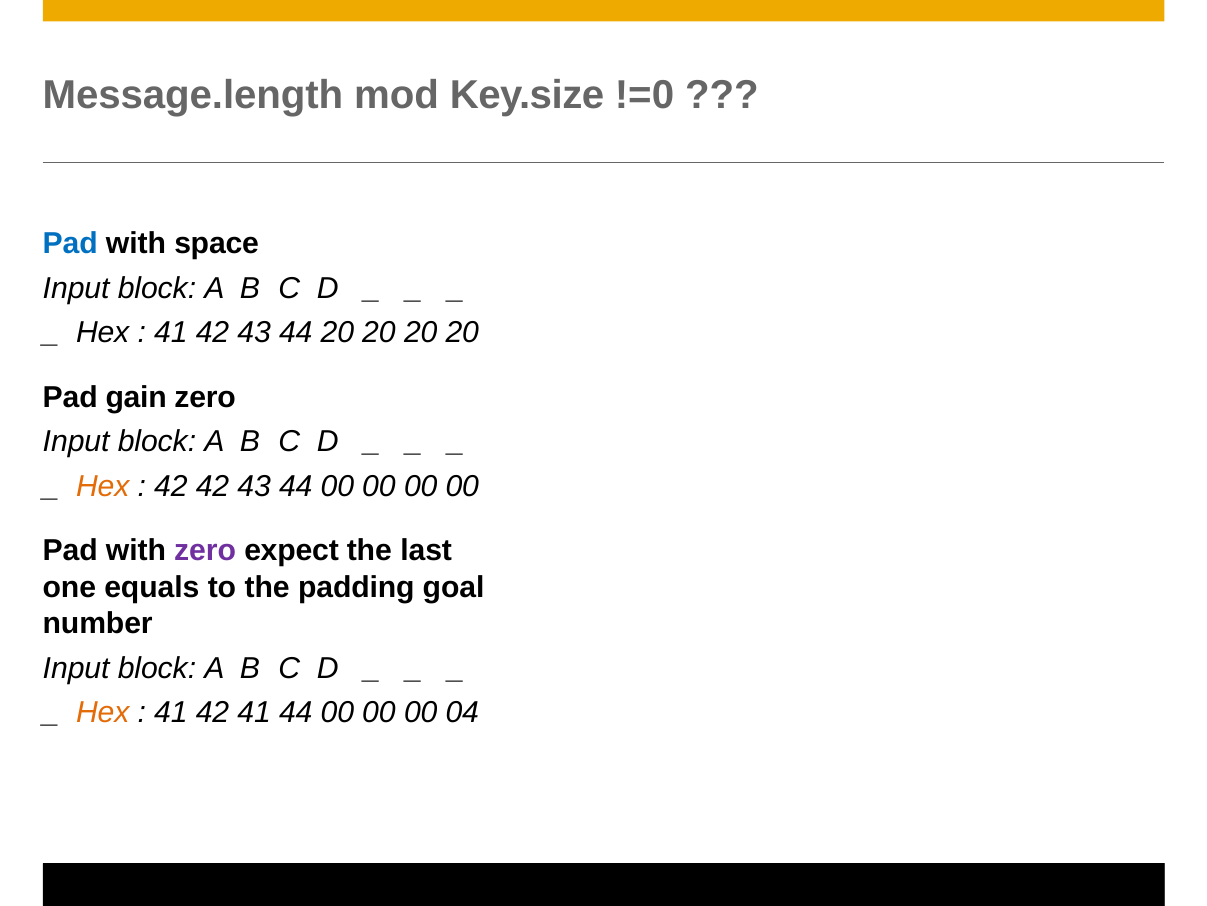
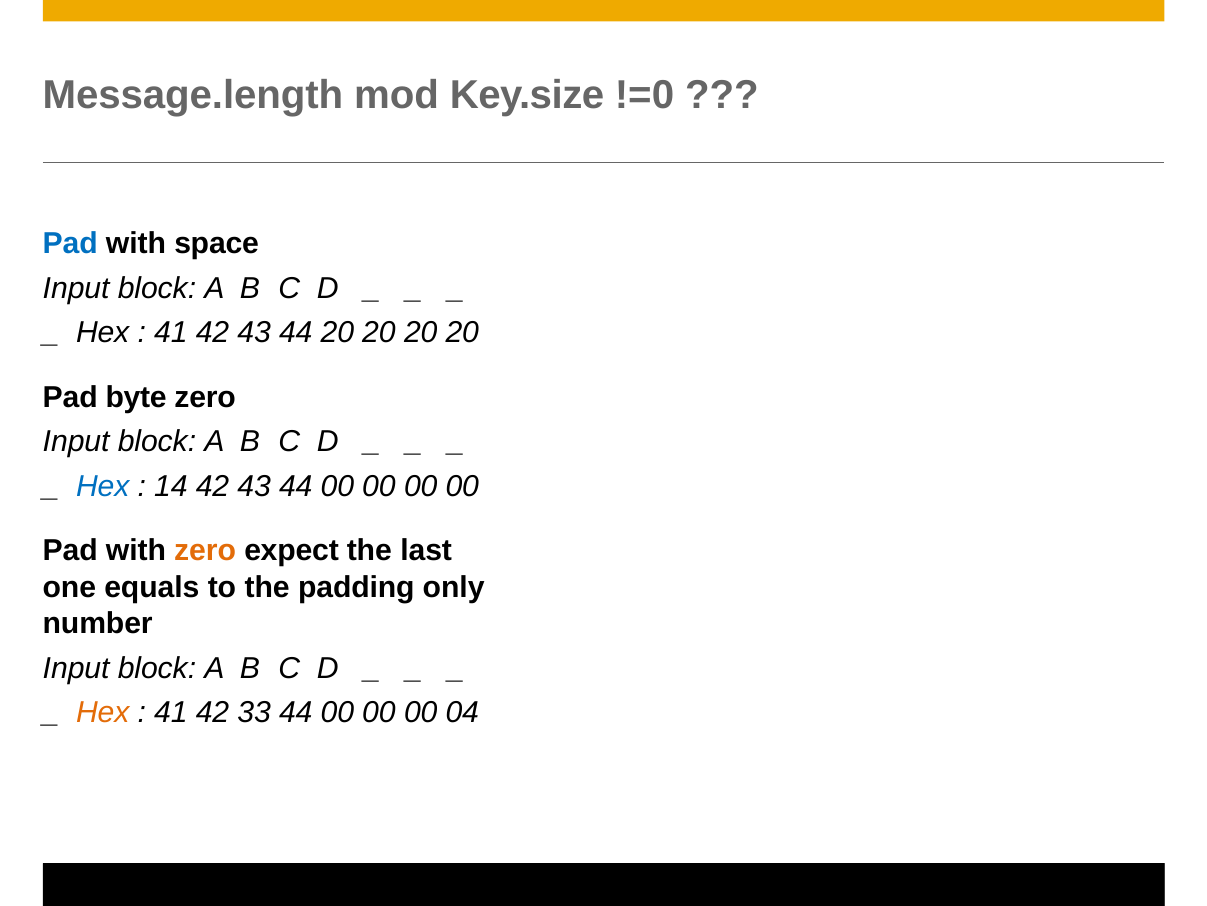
gain: gain -> byte (136, 397)
Hex colour: orange -> blue (103, 486)
42: 42 -> 14 (171, 486)
zero colour: purple -> orange (205, 551)
goal: goal -> only (454, 587)
42 41: 41 -> 33 (254, 712)
